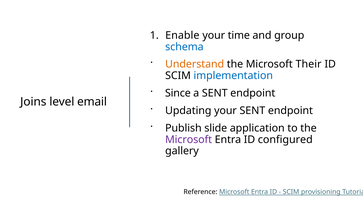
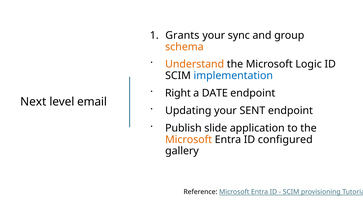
Enable: Enable -> Grants (182, 35)
time: time -> sync (239, 35)
schema colour: blue -> orange (184, 47)
Their: Their -> Logic (309, 64)
Since: Since -> Right (178, 93)
a SENT: SENT -> DATE (215, 93)
Joins: Joins -> Next (33, 102)
Microsoft colour: purple -> orange (189, 140)
